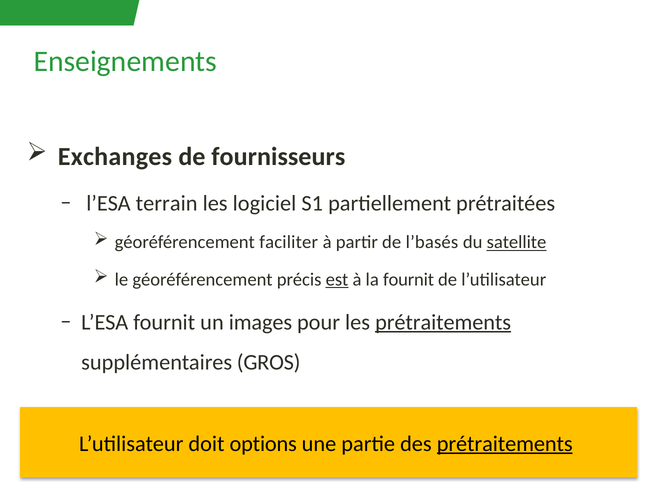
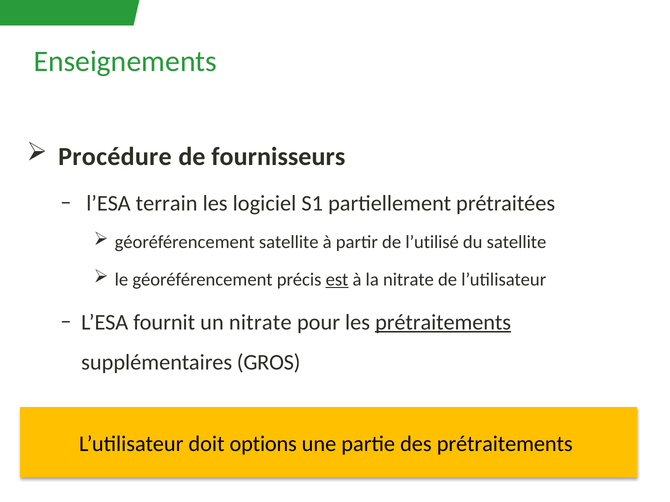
Exchanges: Exchanges -> Procédure (115, 157)
géoréférencement faciliter: faciliter -> satellite (289, 243)
l’basés: l’basés -> l’utilisé (432, 243)
satellite underline: present -> none (516, 243)
la fournit: fournit -> nitrate (408, 280)
un images: images -> nitrate (260, 322)
prétraitements underline: present -> none (505, 444)
